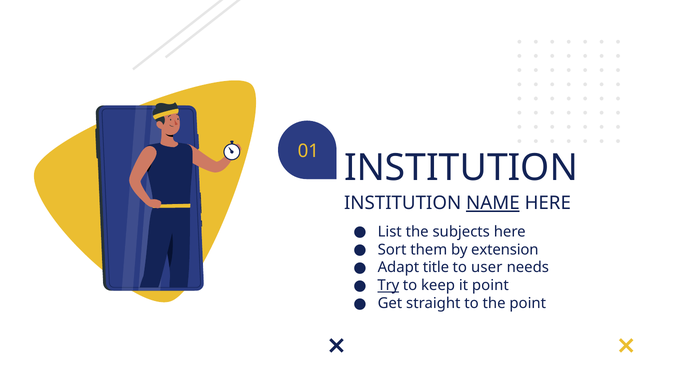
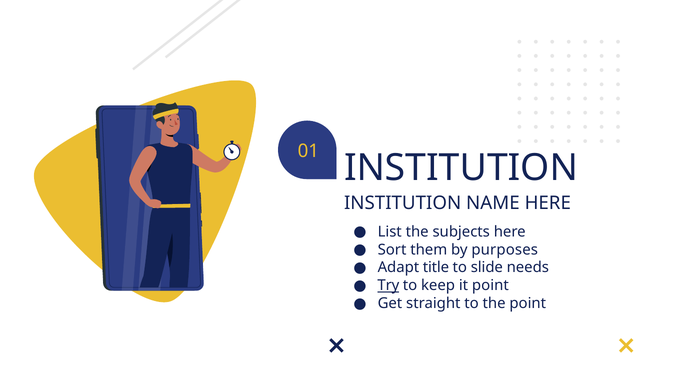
NAME underline: present -> none (493, 203)
extension: extension -> purposes (505, 249)
user: user -> slide (487, 267)
